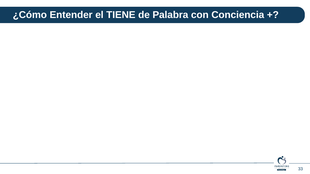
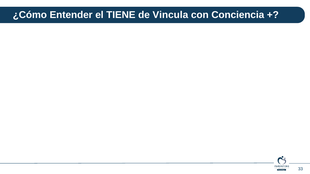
Palabra: Palabra -> Vincula (170, 15)
